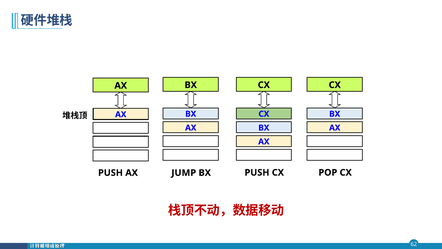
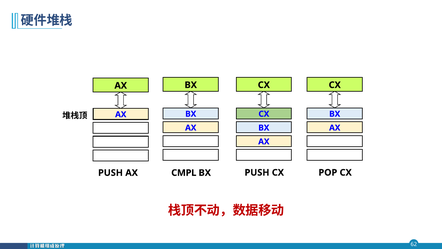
JUMP: JUMP -> CMPL (184, 173)
